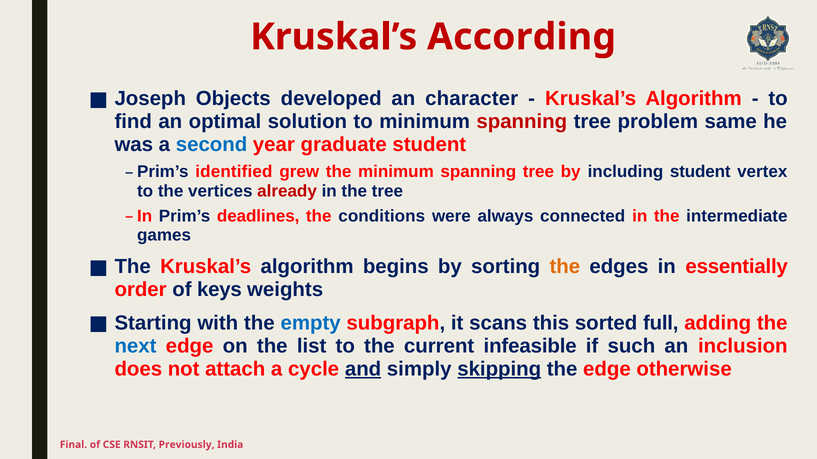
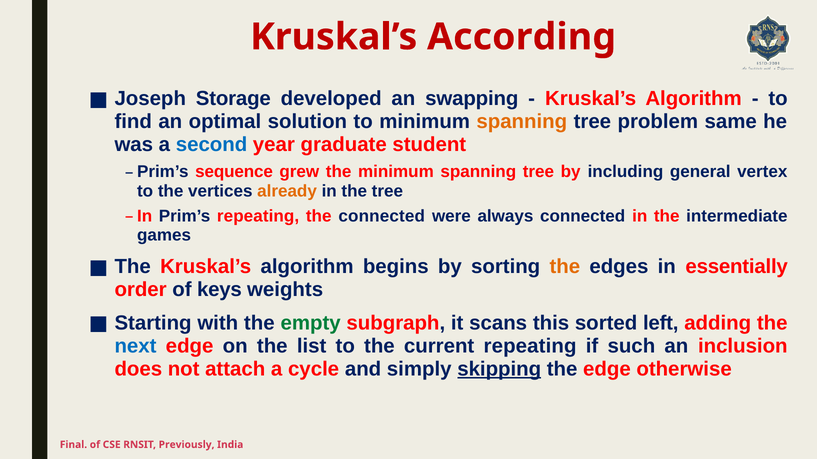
Objects: Objects -> Storage (233, 99)
character: character -> swapping (472, 99)
spanning colour: red -> orange (522, 122)
identified: identified -> sequence (234, 172)
including student: student -> general (700, 172)
already colour: red -> orange (287, 191)
Prim’s deadlines: deadlines -> repeating (258, 216)
the conditions: conditions -> connected (382, 216)
empty colour: blue -> green (311, 323)
full: full -> left (661, 323)
current infeasible: infeasible -> repeating (530, 346)
and underline: present -> none (363, 369)
